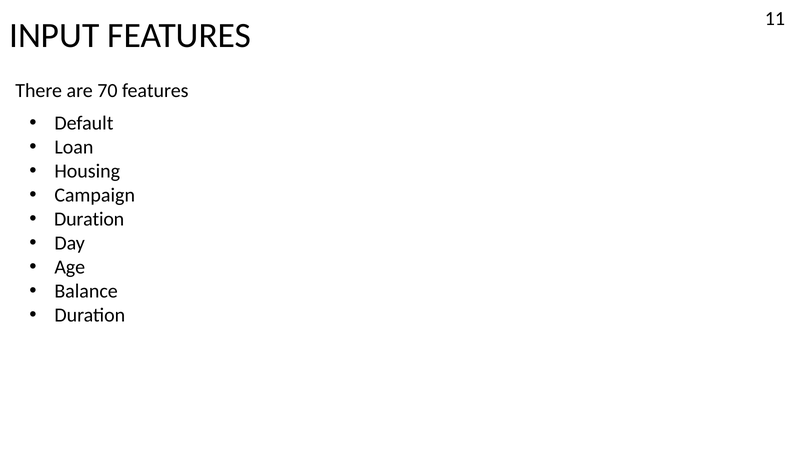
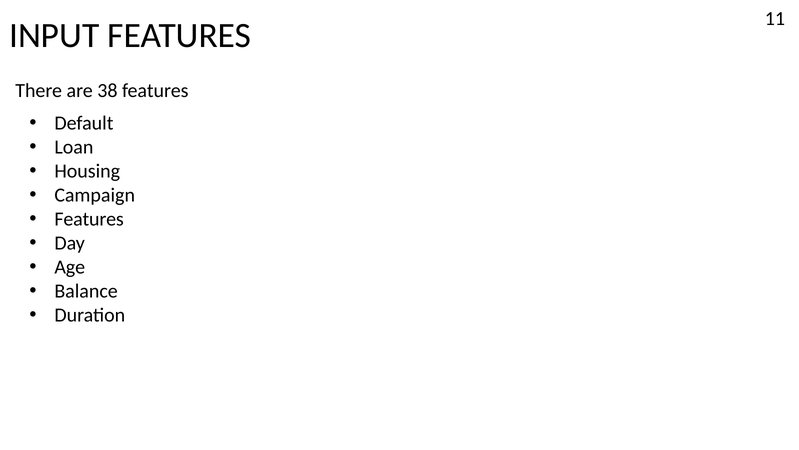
70: 70 -> 38 (107, 91)
Duration: Duration -> Features (89, 219)
